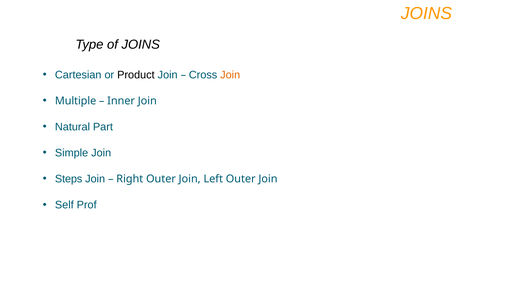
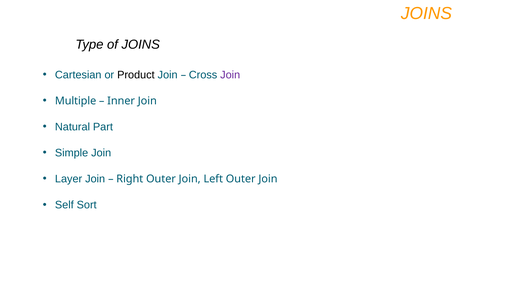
Join colour: orange -> purple (230, 75)
Steps: Steps -> Layer (69, 179)
Prof: Prof -> Sort (87, 205)
